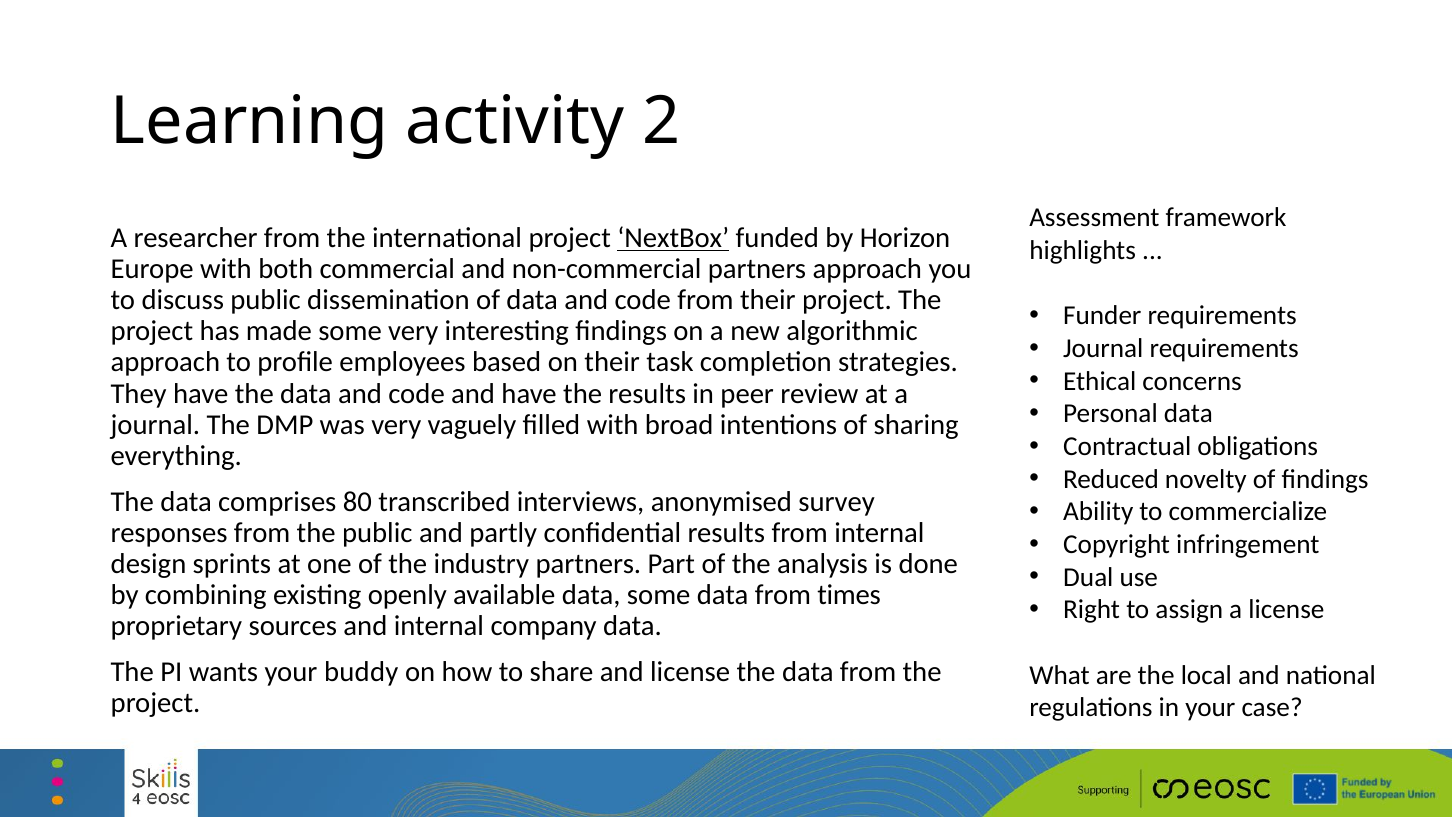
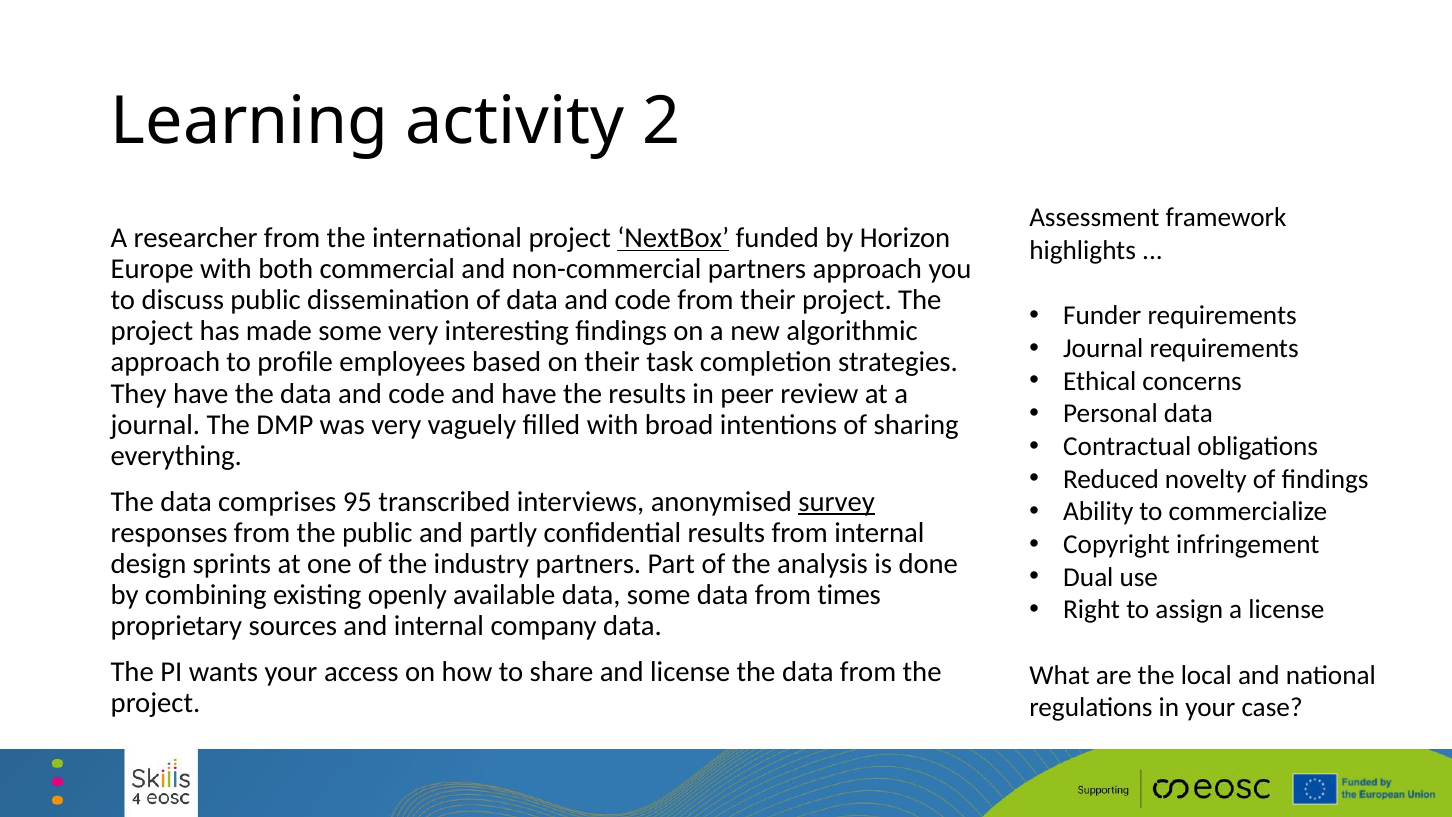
80: 80 -> 95 (357, 502)
survey underline: none -> present (837, 502)
buddy: buddy -> access (361, 672)
